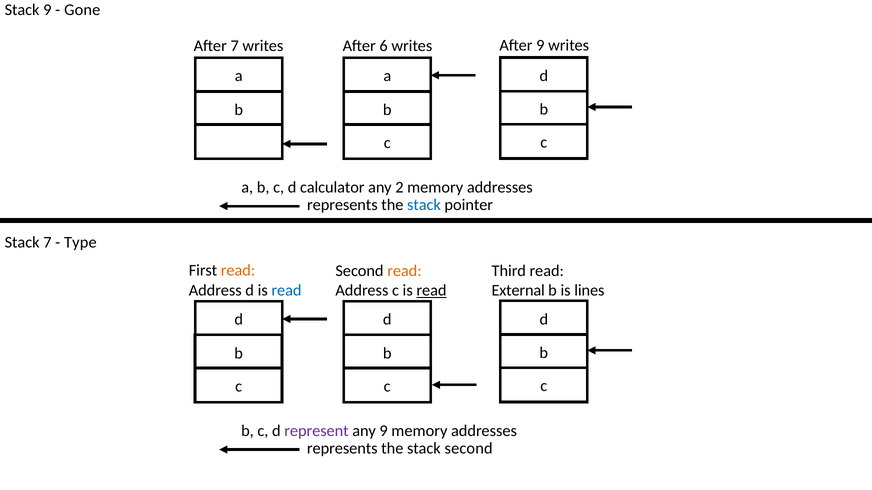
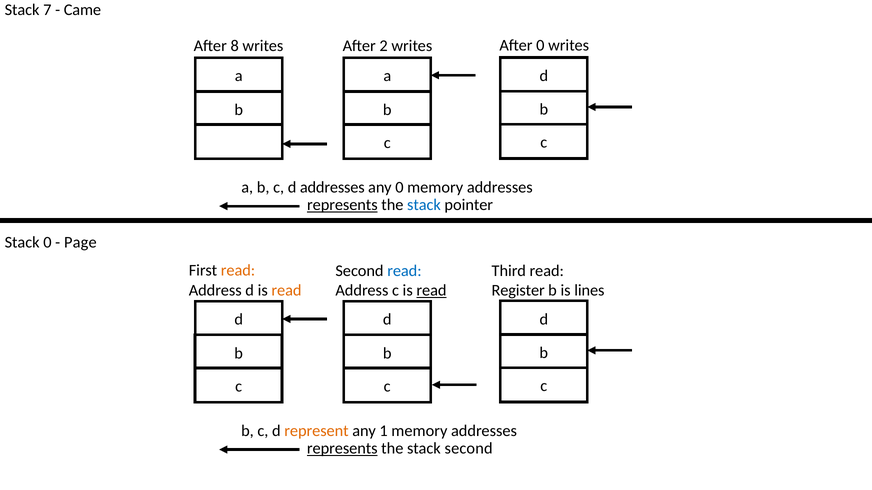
Stack 9: 9 -> 7 (47, 10)
Gone: Gone -> Came (82, 10)
After 7: 7 -> 8 (235, 46)
6: 6 -> 2 (384, 46)
After 9: 9 -> 0 (540, 46)
d calculator: calculator -> addresses (332, 188)
any 2: 2 -> 0 (399, 188)
represents underline: none -> present (342, 205)
Stack 7: 7 -> 0 (47, 243)
Type: Type -> Page (80, 243)
read colour: orange -> blue (404, 271)
read colour: blue -> orange (287, 290)
External: External -> Register (518, 291)
represent colour: purple -> orange (317, 431)
any 9: 9 -> 1 (384, 431)
represents underline: none -> present (342, 449)
